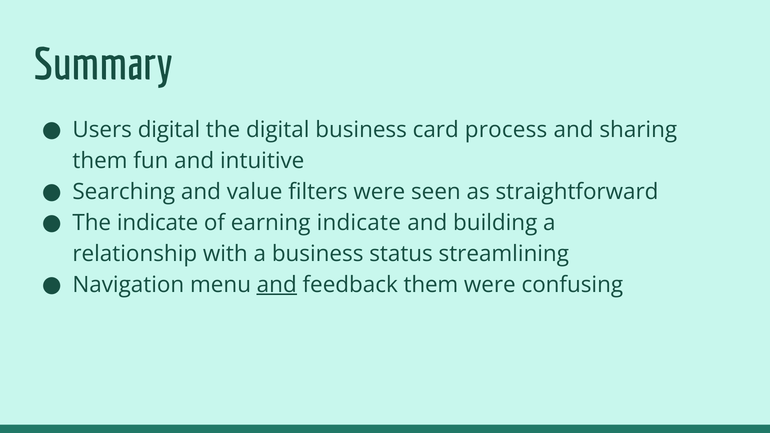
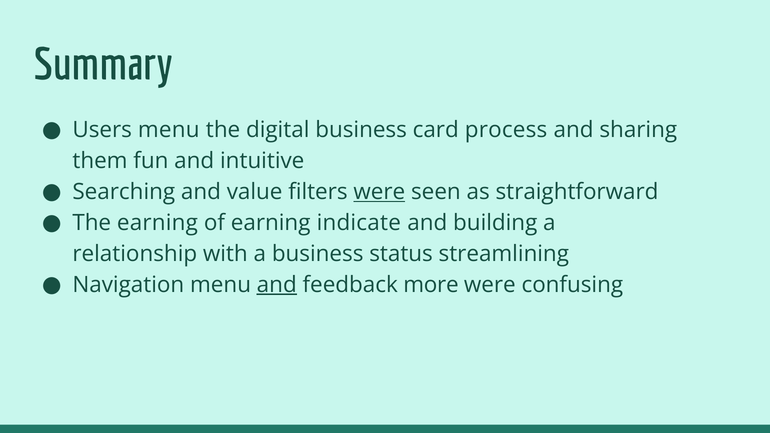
Users digital: digital -> menu (169, 130)
were underline: none -> present (379, 192)
The indicate: indicate -> earning (157, 223)
feedback them: them -> more (431, 285)
